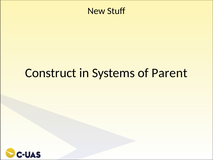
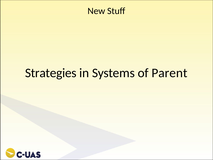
Construct: Construct -> Strategies (51, 73)
